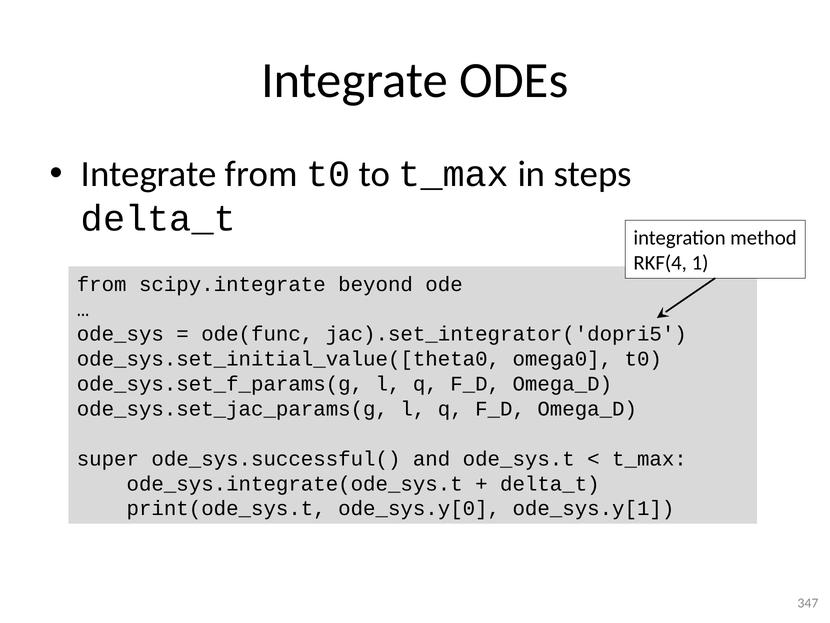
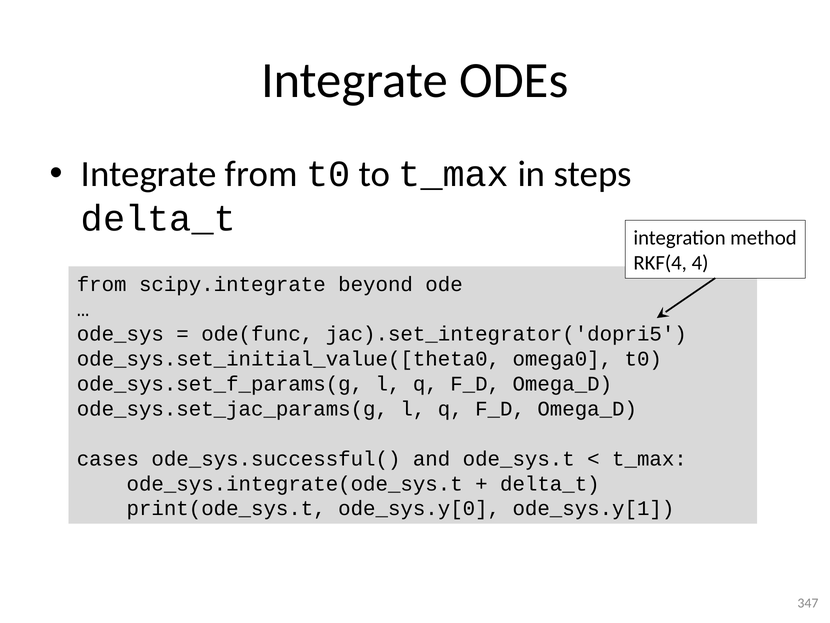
1: 1 -> 4 (700, 263)
super: super -> cases (108, 458)
